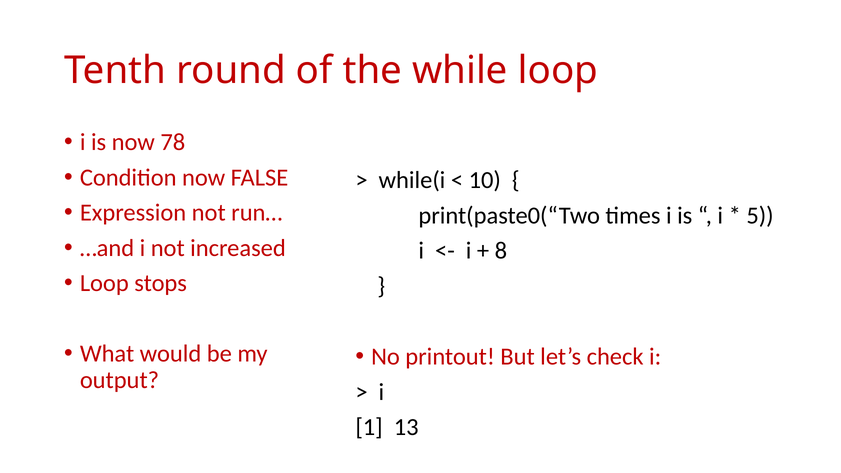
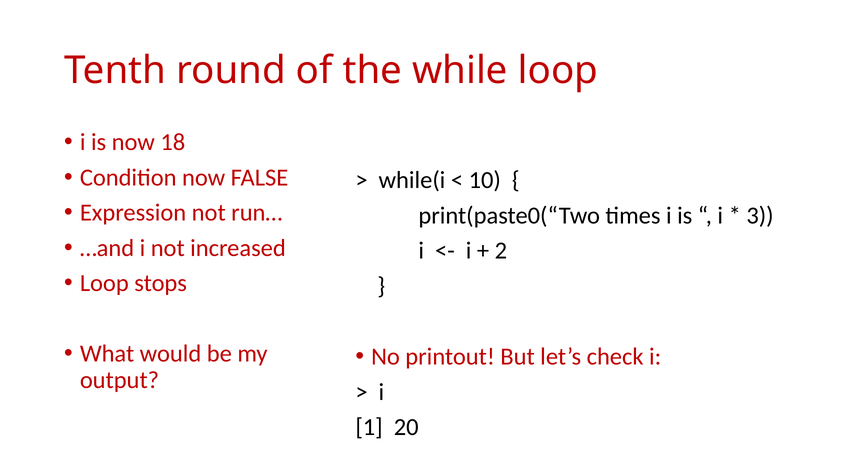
78: 78 -> 18 (173, 142)
5: 5 -> 3 (760, 216)
8: 8 -> 2 (501, 251)
13: 13 -> 20 (406, 427)
